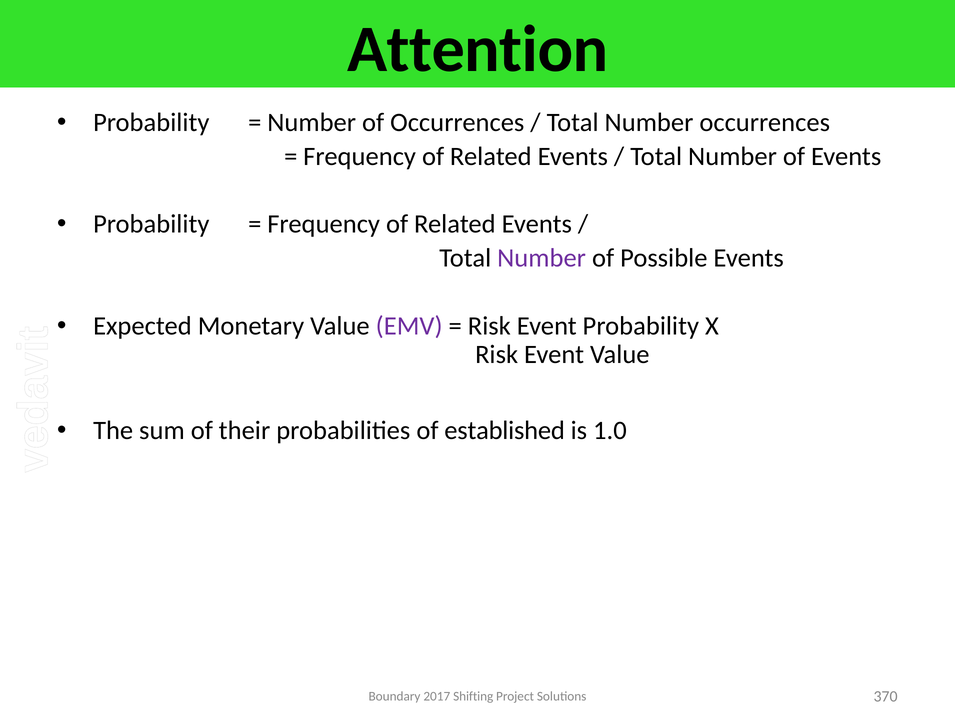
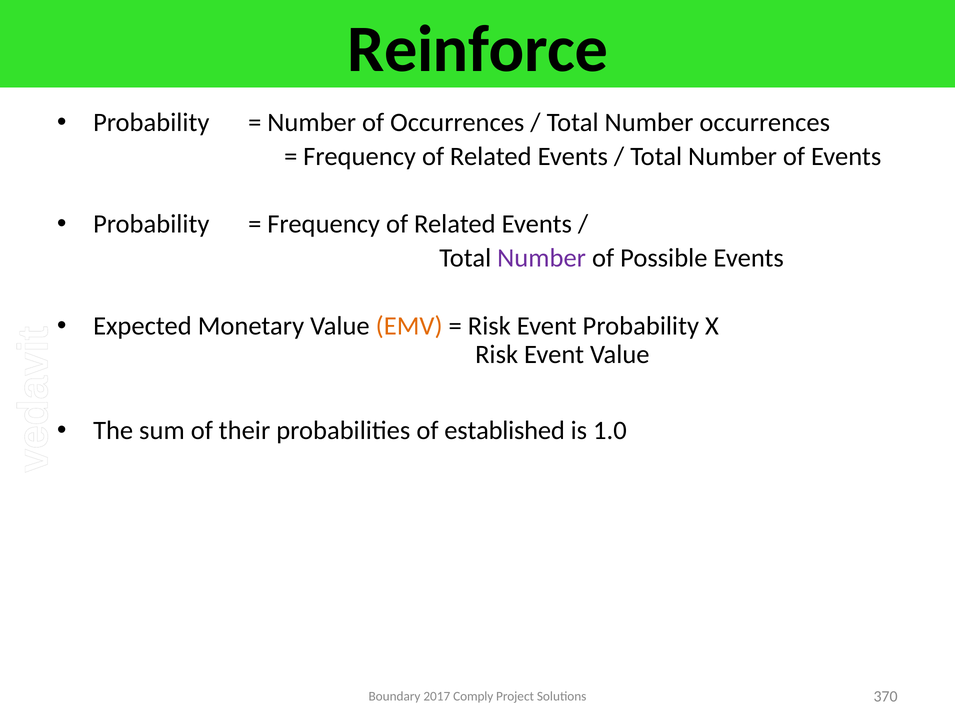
Attention: Attention -> Reinforce (478, 49)
EMV colour: purple -> orange (409, 326)
Shifting: Shifting -> Comply (473, 697)
